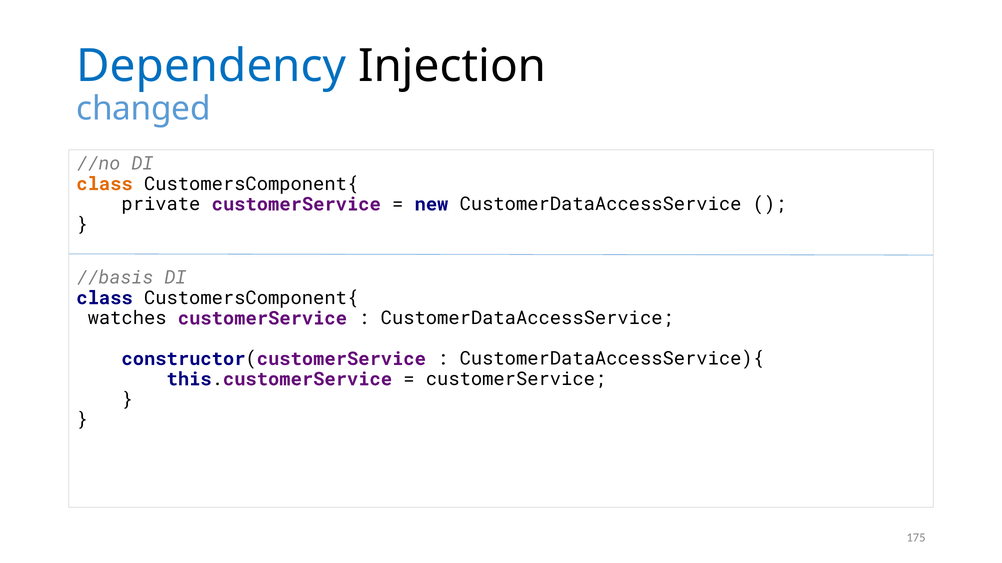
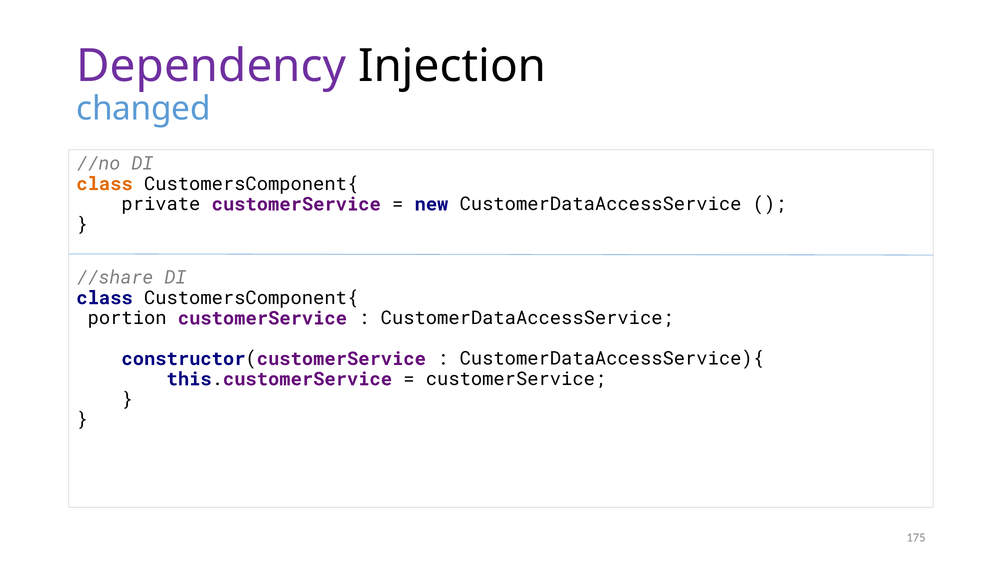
Dependency colour: blue -> purple (211, 66)
//basis: //basis -> //share (115, 278)
watches: watches -> portion (127, 319)
